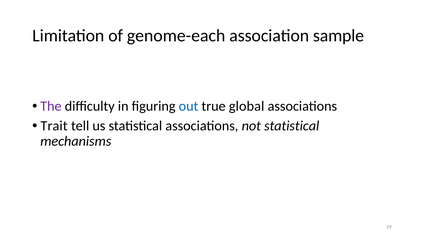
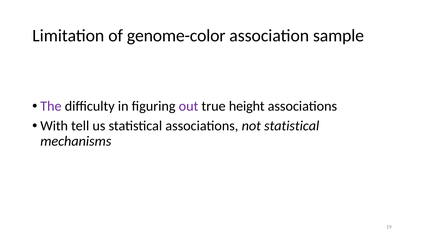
genome-each: genome-each -> genome-color (176, 36)
out colour: blue -> purple (189, 106)
global: global -> height (247, 106)
Trait: Trait -> With (54, 126)
